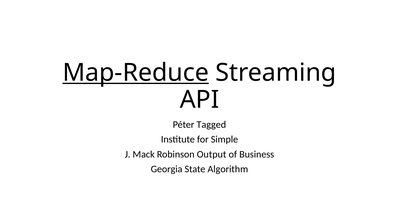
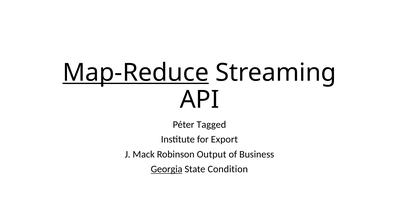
Simple: Simple -> Export (224, 140)
Georgia underline: none -> present (167, 169)
Algorithm: Algorithm -> Condition (228, 169)
